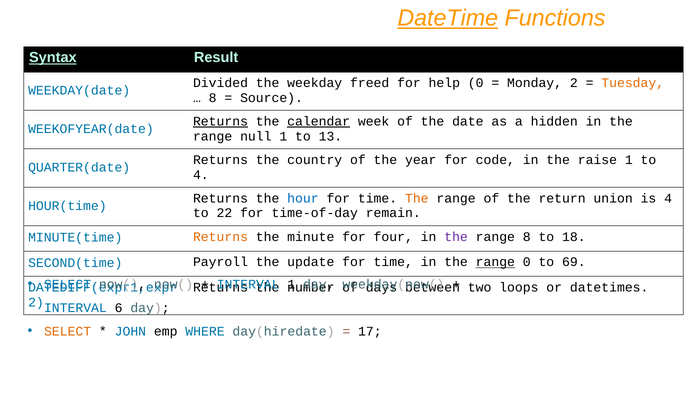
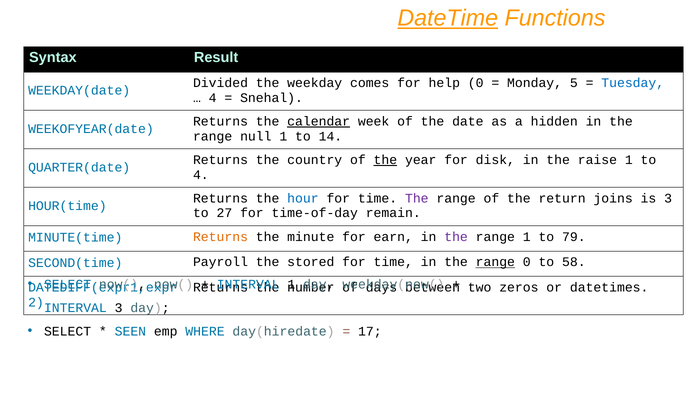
Syntax underline: present -> none (53, 58)
freed: freed -> comes (370, 83)
Monday 2: 2 -> 5 (574, 83)
Tuesday colour: orange -> blue (633, 83)
8: 8 -> 4 (213, 98)
Source: Source -> Snehal (272, 98)
Returns underline: present -> none (220, 121)
13: 13 -> 14 (330, 136)
the underline: none -> present (385, 160)
code: code -> disk (495, 160)
The colour: orange -> purple (417, 198)
union: union -> joins (613, 198)
is 4: 4 -> 3 (668, 198)
22: 22 -> 27 (224, 213)
four: four -> earn (393, 236)
range 8: 8 -> 1 (527, 236)
18: 18 -> 79 (574, 236)
update: update -> stored (311, 262)
69: 69 -> 58 (574, 262)
loops: loops -> zeros (519, 287)
INTERVAL 6: 6 -> 3 (119, 307)
SELECT colour: orange -> black (68, 331)
JOHN: JOHN -> SEEN (130, 331)
